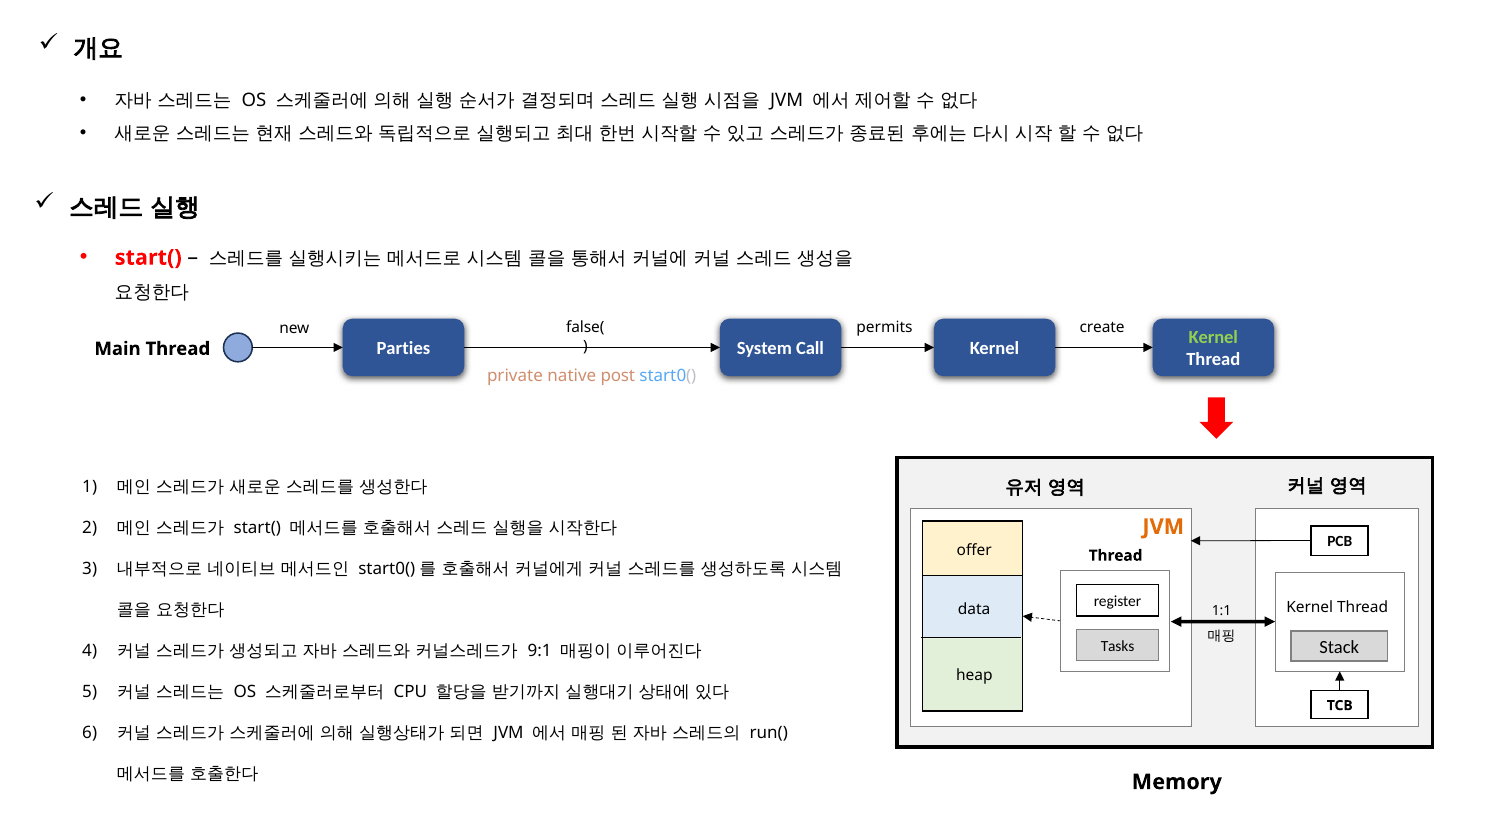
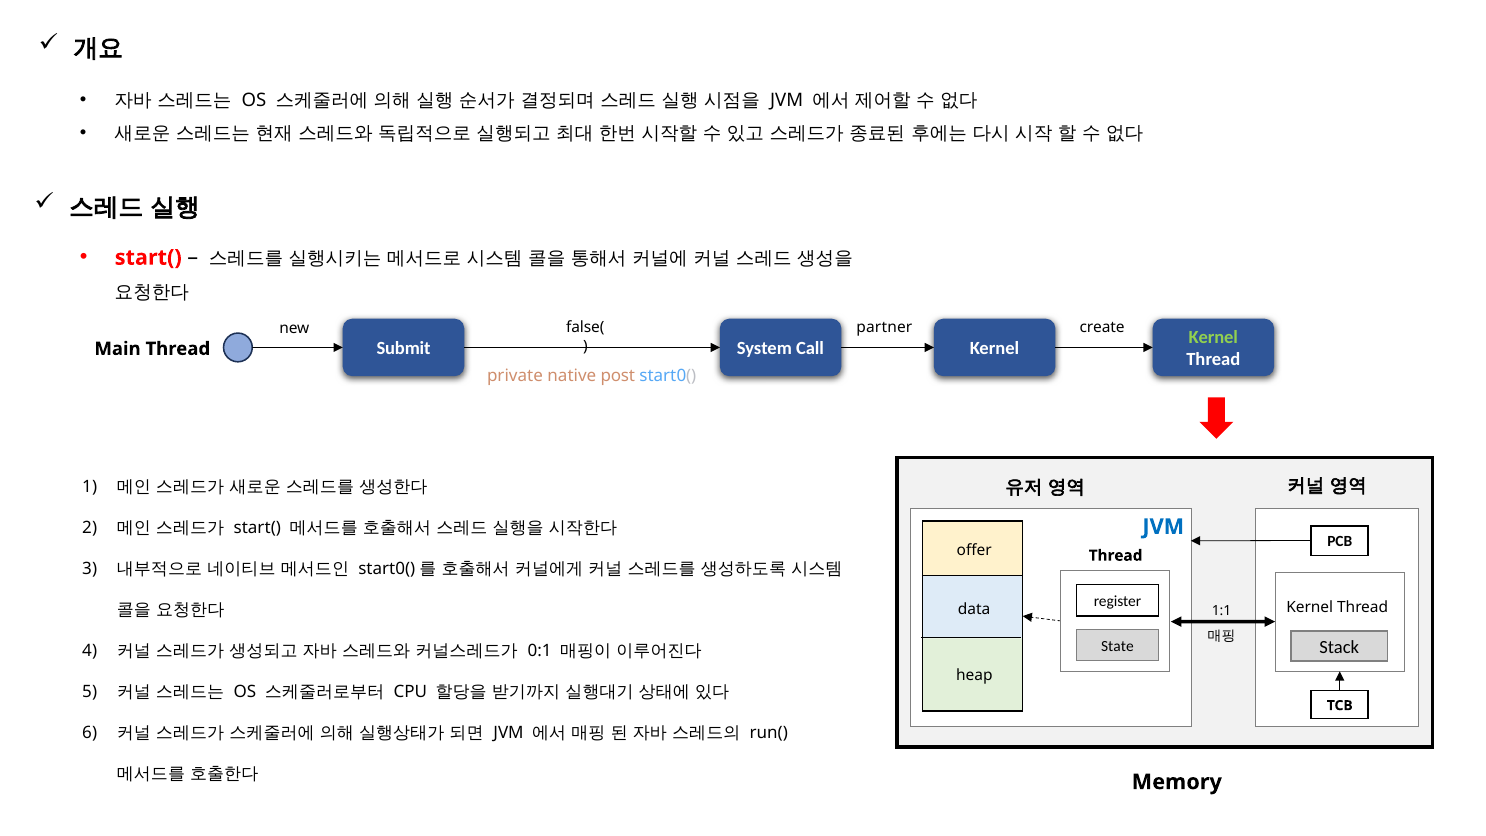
permits: permits -> partner (884, 328)
Parties: Parties -> Submit (404, 349)
JVM colour: orange -> blue (1163, 527)
Tasks: Tasks -> State (1117, 646)
9:1: 9:1 -> 0:1 (540, 651)
